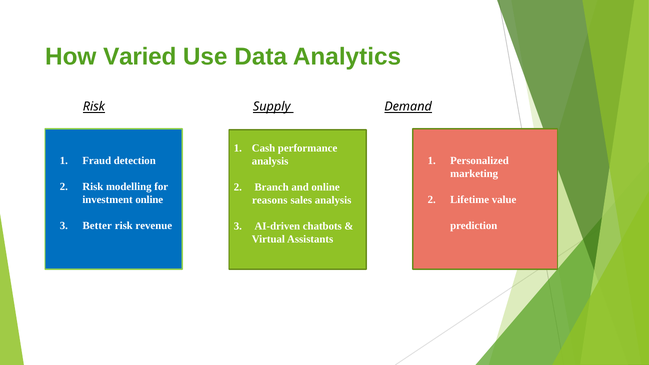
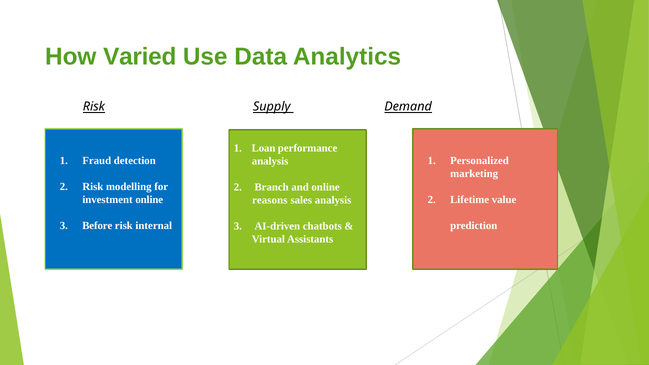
Cash: Cash -> Loan (264, 148)
Better: Better -> Before (97, 226)
revenue: revenue -> internal (154, 226)
